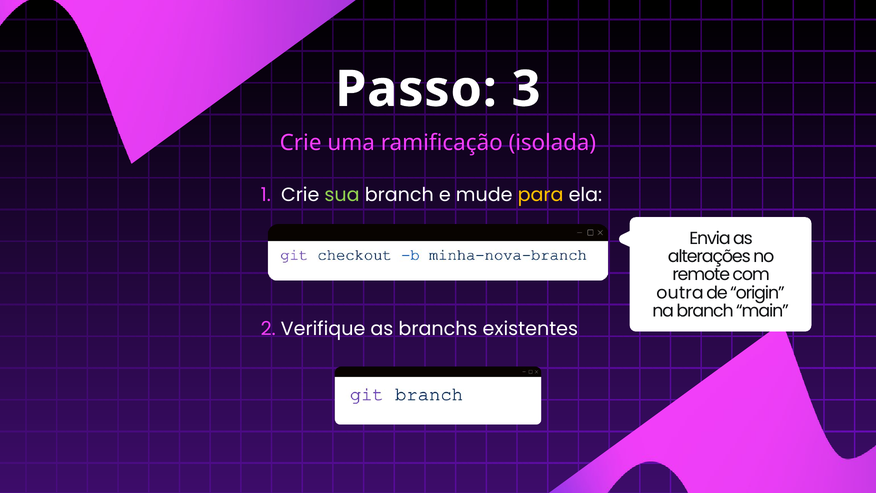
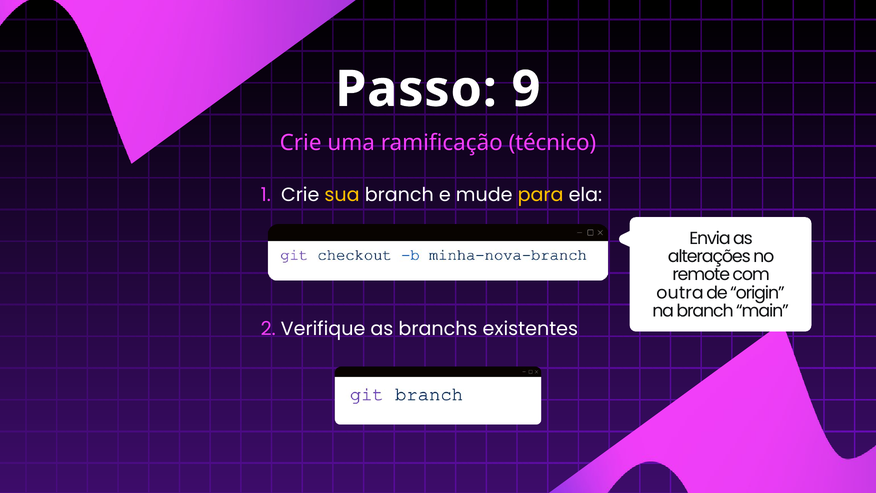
3: 3 -> 9 (526, 89)
isolada: isolada -> técnico (552, 143)
sua colour: light green -> yellow (342, 195)
